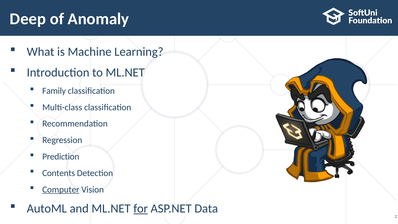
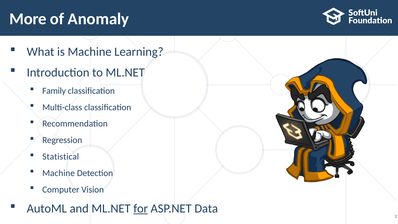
Deep: Deep -> More (28, 19)
Prediction: Prediction -> Statistical (61, 157)
Contents: Contents -> Machine (59, 173)
Computer underline: present -> none (61, 190)
